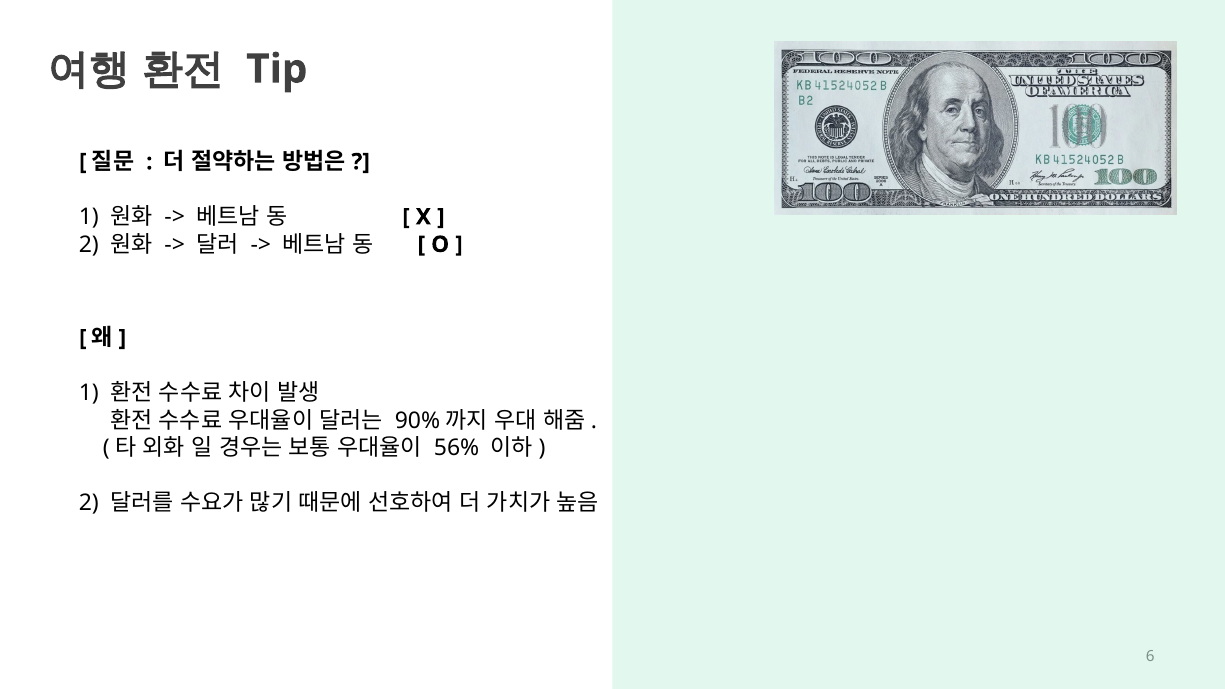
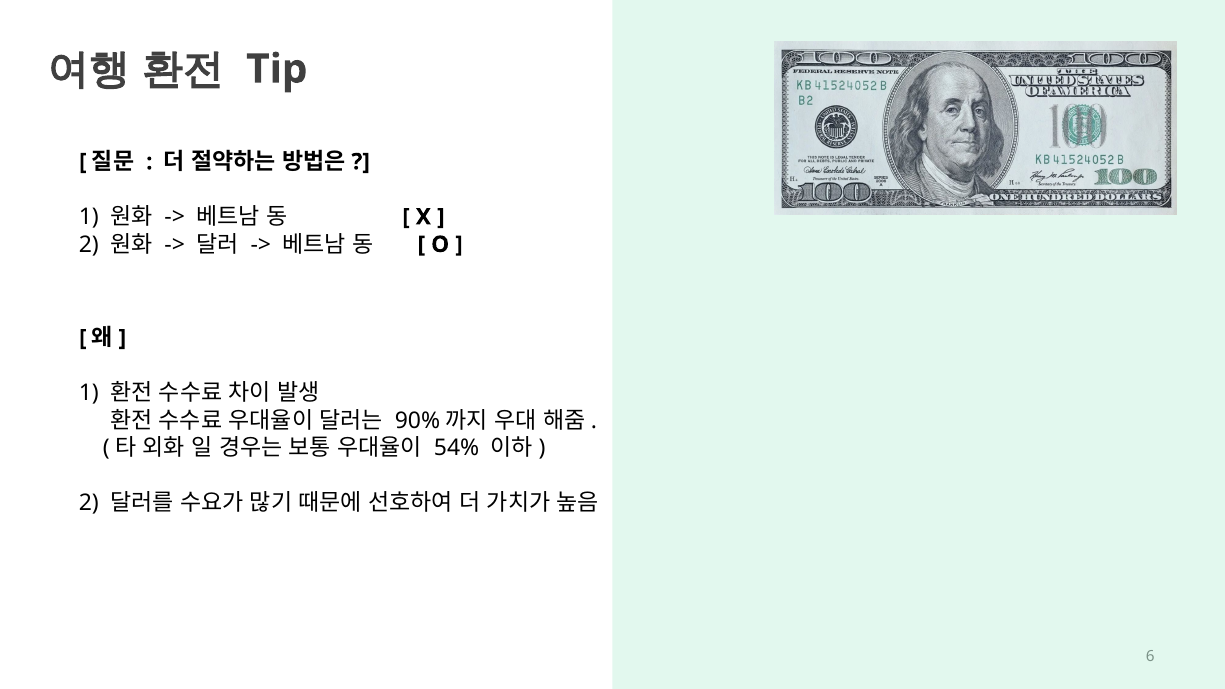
56%: 56% -> 54% (457, 448)
